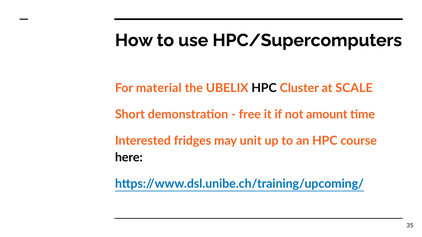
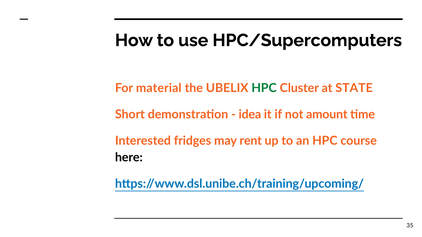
HPC colour: black -> green (264, 88)
SCALE: SCALE -> STATE (354, 88)
free: free -> idea (250, 115)
unit: unit -> rent (251, 141)
